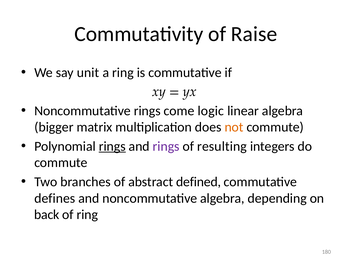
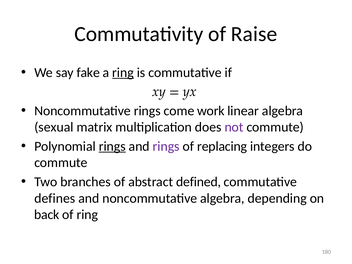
unit: unit -> fake (88, 73)
ring underline: none -> present (123, 73)
logic: logic -> work (211, 111)
bigger: bigger -> sexual (54, 127)
not colour: orange -> purple (234, 127)
resulting: resulting -> replacing (222, 146)
